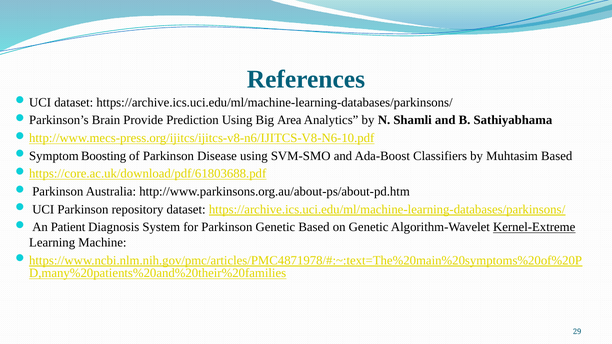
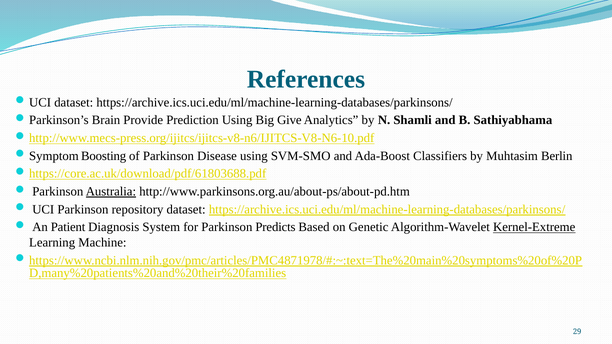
Area: Area -> Give (289, 120)
Muhtasim Based: Based -> Berlin (557, 156)
Australia underline: none -> present (111, 192)
Parkinson Genetic: Genetic -> Predicts (275, 227)
